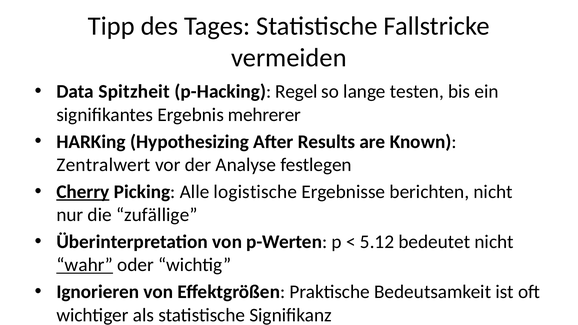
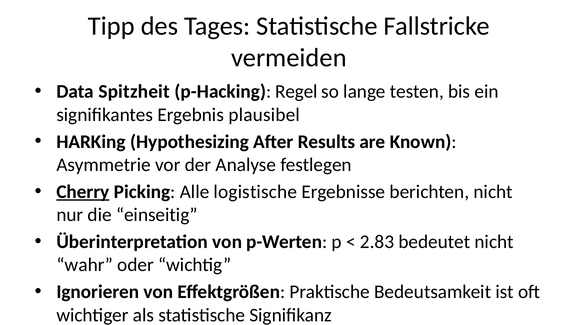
mehrerer: mehrerer -> plausibel (264, 115)
Zentralwert: Zentralwert -> Asymmetrie (104, 165)
zufällige: zufällige -> einseitig (157, 215)
5.12: 5.12 -> 2.83 (377, 242)
wahr underline: present -> none (85, 265)
